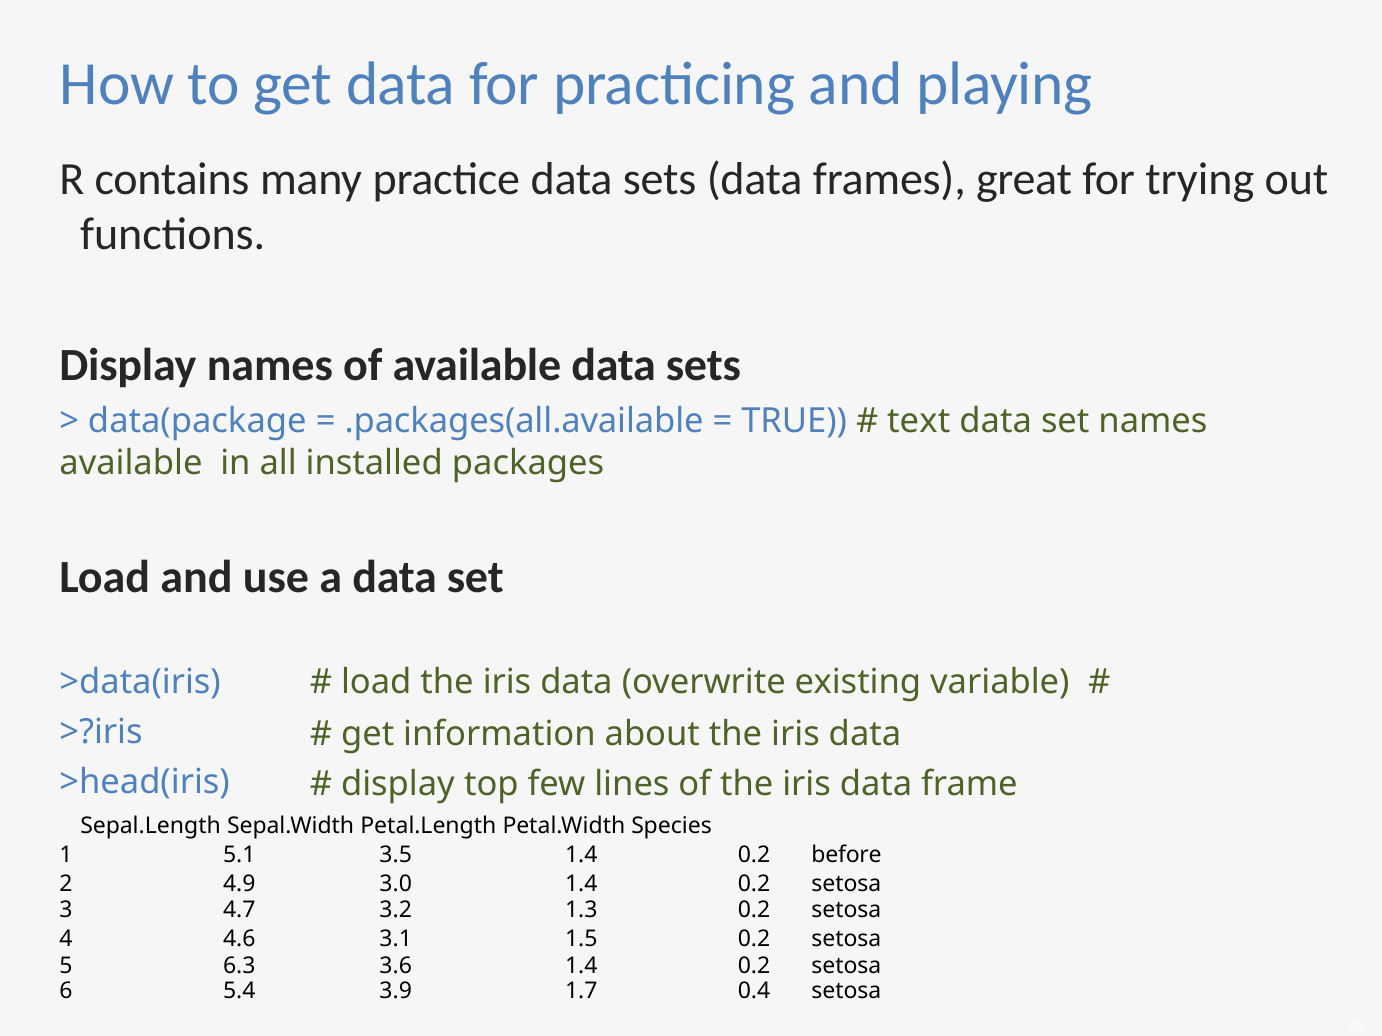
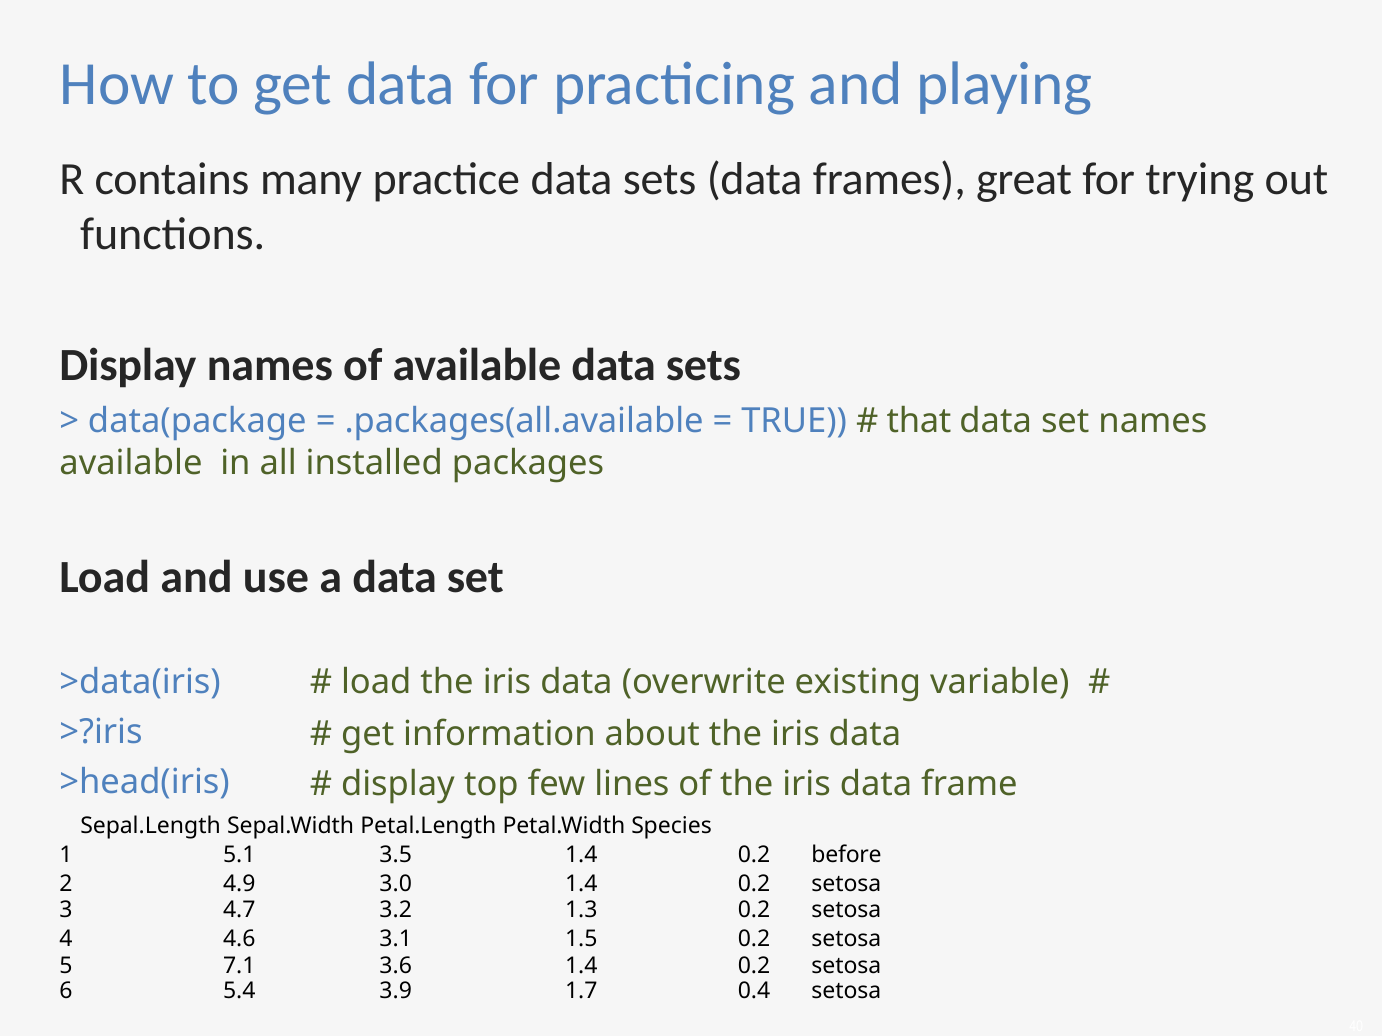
text: text -> that (919, 421)
6.3: 6.3 -> 7.1 (239, 966)
